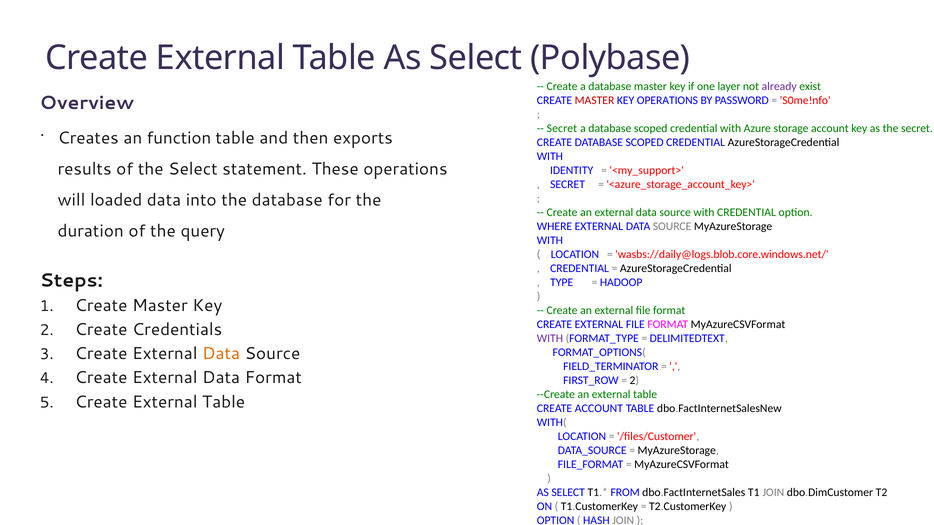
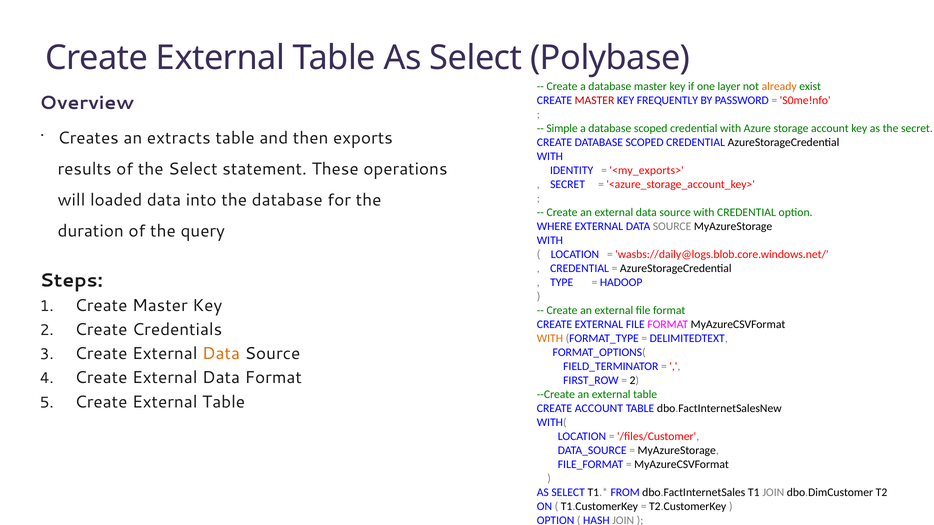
already colour: purple -> orange (779, 86)
KEY OPERATIONS: OPERATIONS -> FREQUENTLY (667, 100)
Secret: Secret -> Simple (562, 128)
function: function -> extracts (179, 138)
<my_support>: <my_support> -> <my_exports> (647, 170)
WITH colour: purple -> orange (550, 339)
